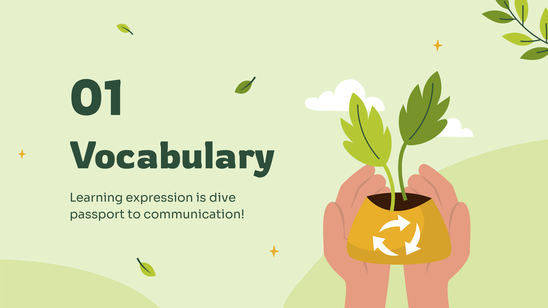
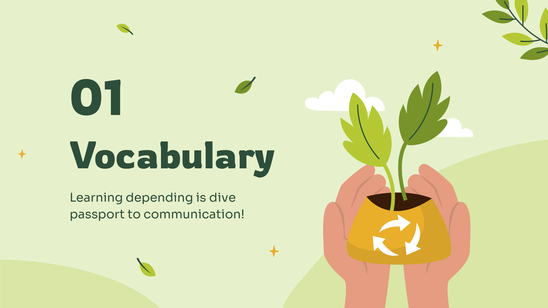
expression: expression -> depending (159, 198)
